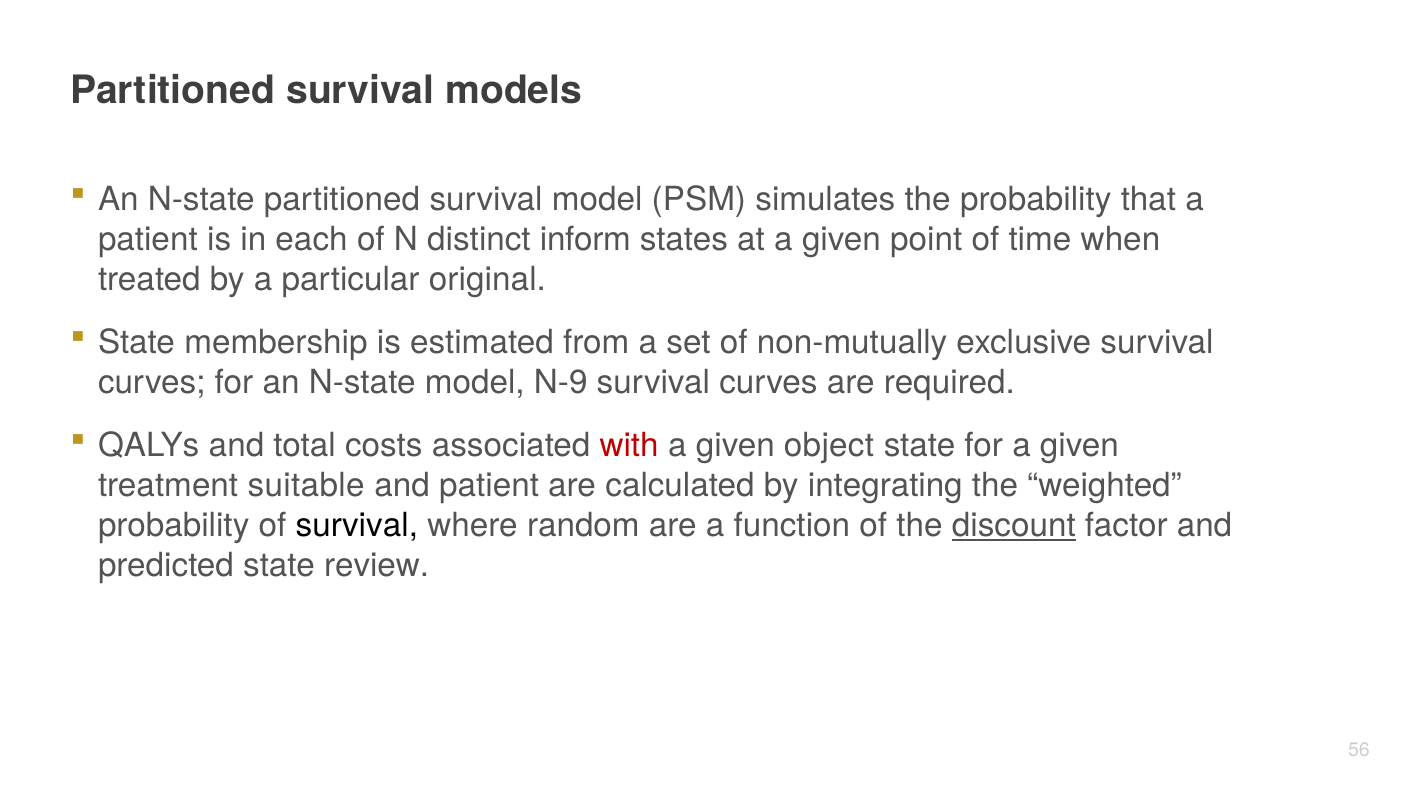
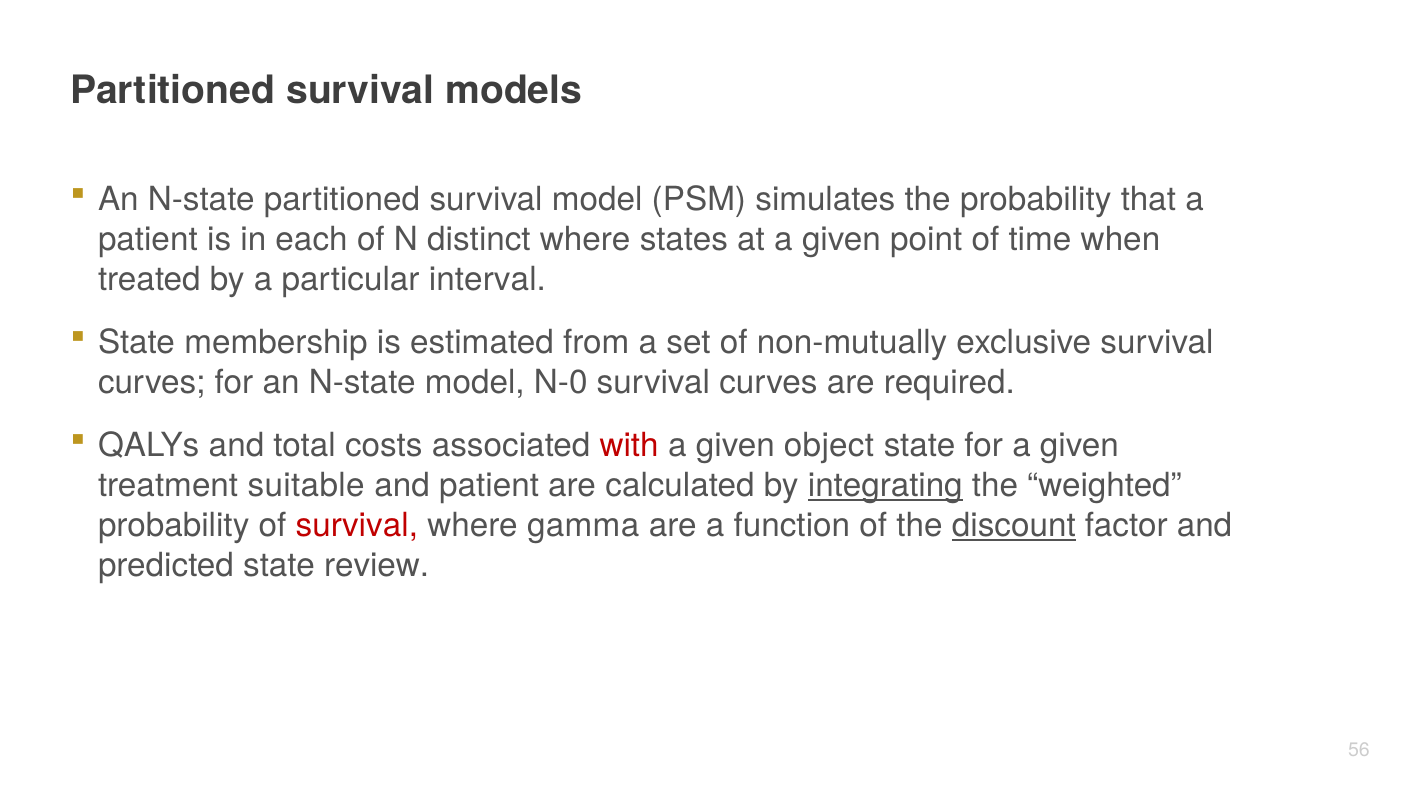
distinct inform: inform -> where (585, 239)
original: original -> interval (487, 279)
N-9: N-9 -> N-0 (561, 383)
integrating underline: none -> present (885, 486)
survival colour: black -> red (357, 526)
random: random -> gamma (583, 526)
